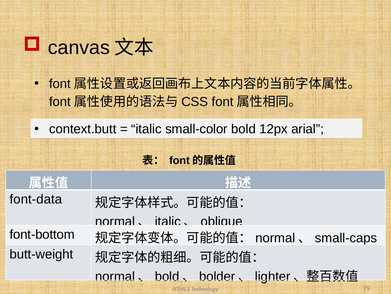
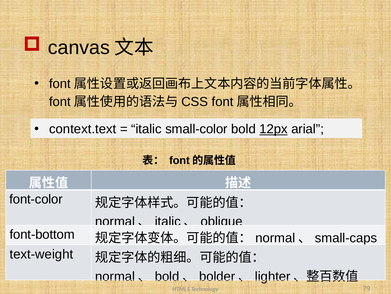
context.butt: context.butt -> context.text (83, 129)
12px underline: none -> present (274, 129)
font-data: font-data -> font-color (36, 199)
butt-weight: butt-weight -> text-weight (41, 254)
